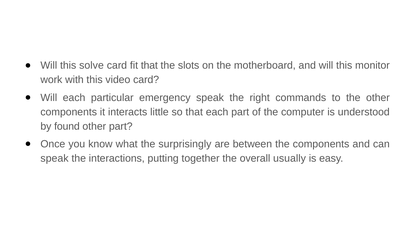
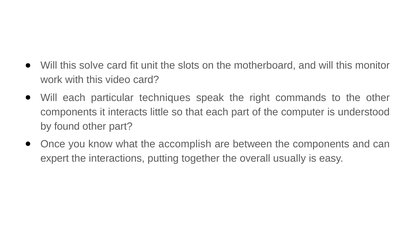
fit that: that -> unit (149, 65)
emergency: emergency -> techniques (165, 97)
surprisingly: surprisingly -> accomplish (185, 144)
speak: speak -> expert (55, 158)
